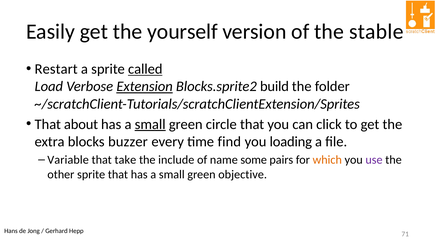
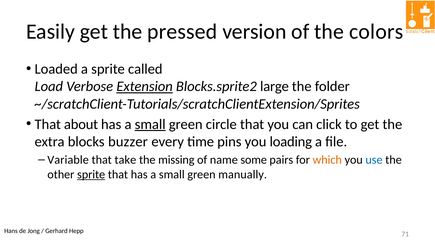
yourself: yourself -> pressed (182, 32)
stable: stable -> colors (376, 32)
Restart: Restart -> Loaded (56, 69)
called underline: present -> none (145, 69)
build: build -> large (274, 86)
find: find -> pins (229, 141)
include: include -> missing (176, 160)
use colour: purple -> blue (374, 160)
sprite underline: none -> present (91, 174)
objective: objective -> manually (243, 174)
